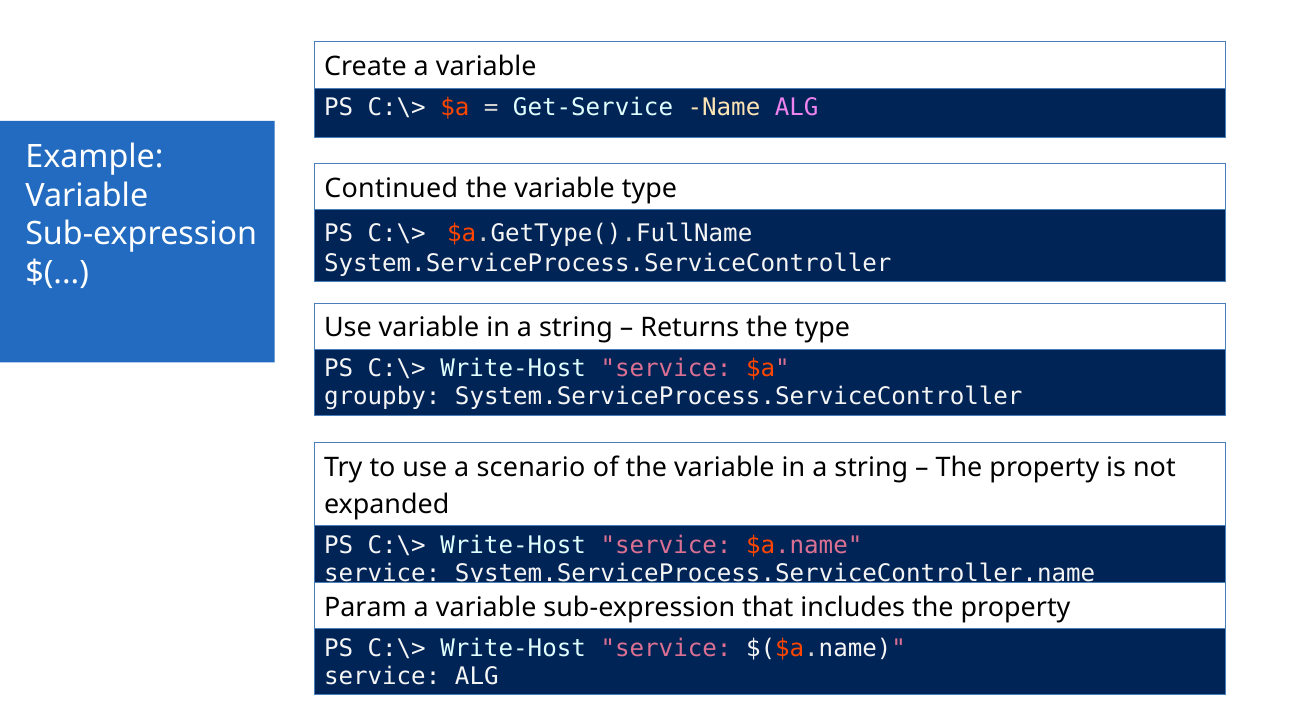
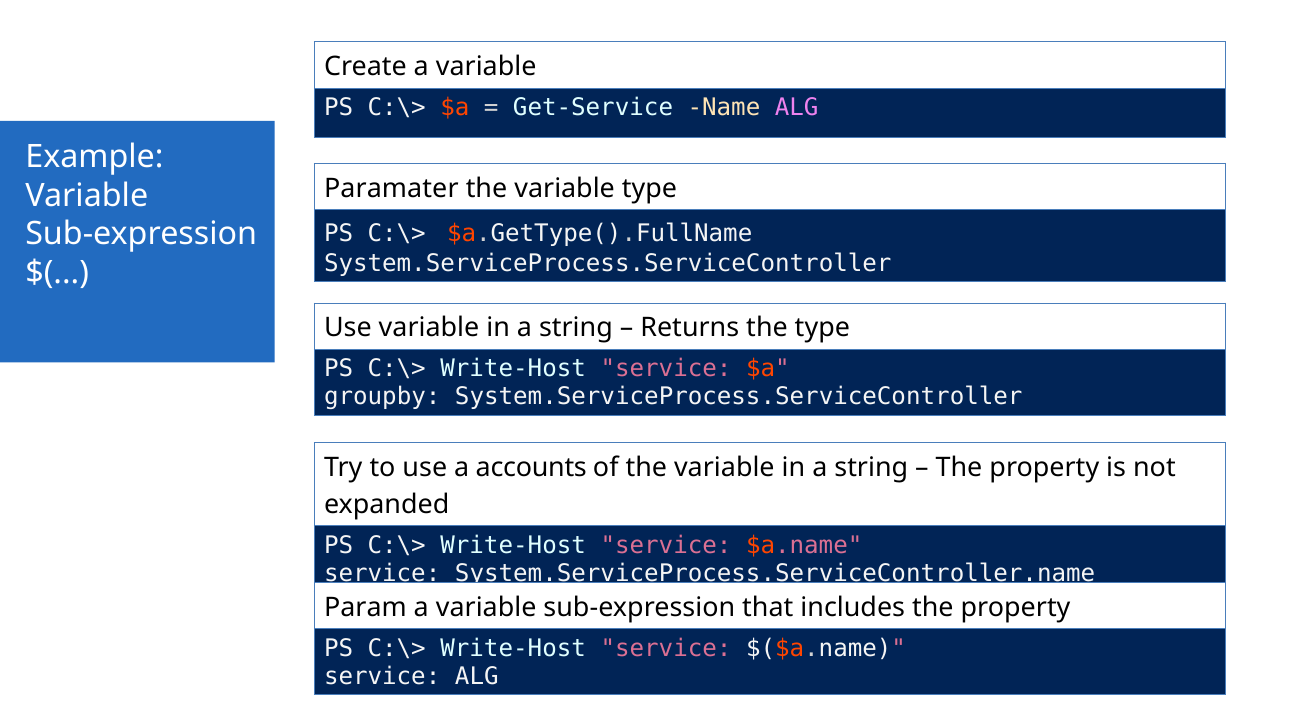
Continued: Continued -> Paramater (391, 188)
scenario: scenario -> accounts (531, 468)
